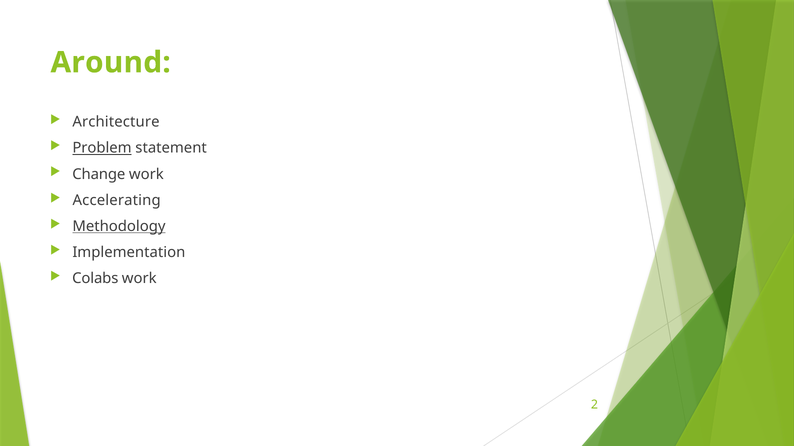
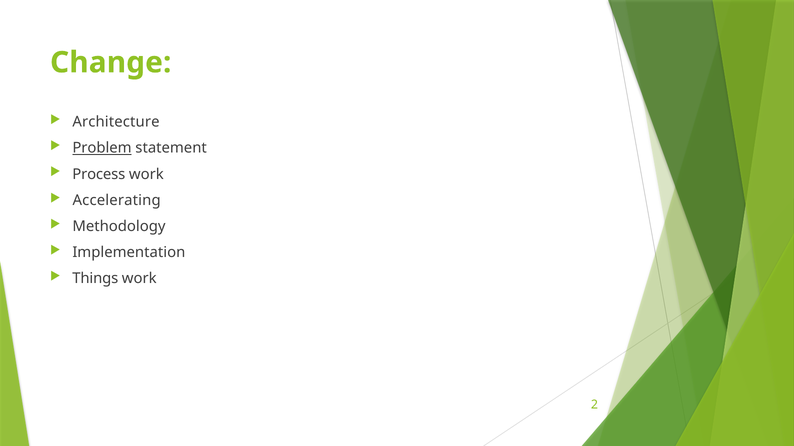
Around: Around -> Change (111, 63)
Change: Change -> Process (99, 174)
Methodology underline: present -> none (119, 227)
Colabs: Colabs -> Things (95, 279)
